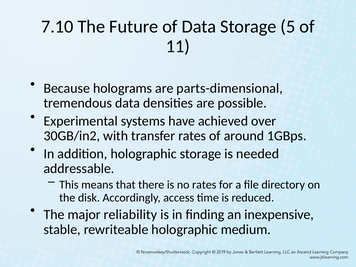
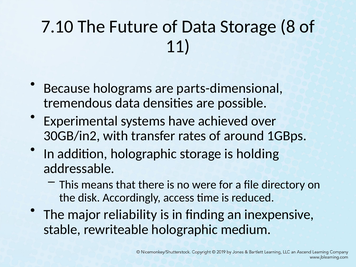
5: 5 -> 8 (288, 27)
needed: needed -> holding (258, 154)
no rates: rates -> were (204, 185)
